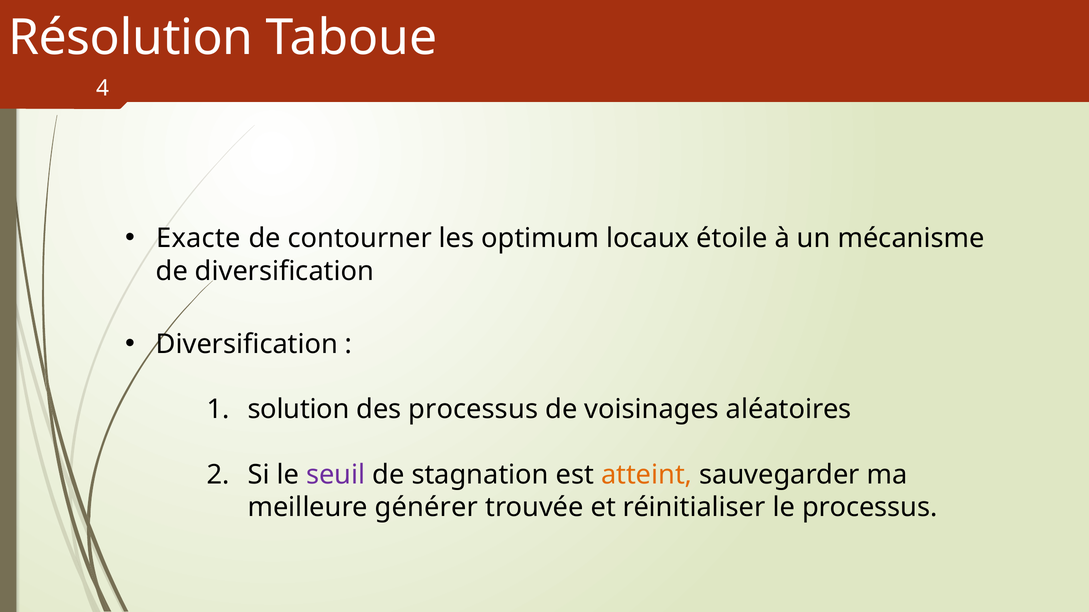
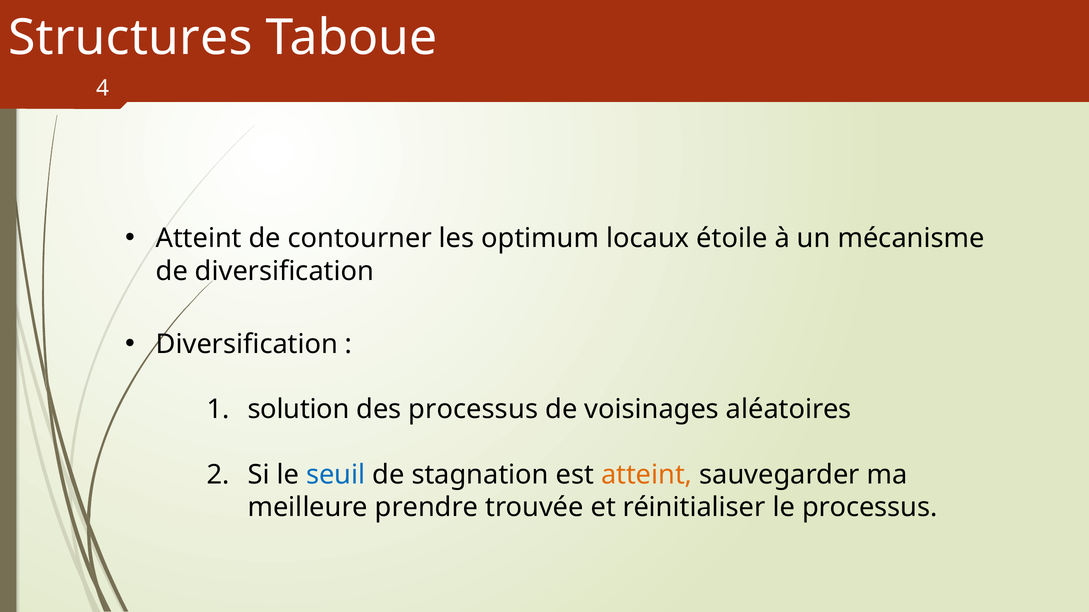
Résolution: Résolution -> Structures (130, 38)
Exacte: Exacte -> Atteint (199, 239)
seuil colour: purple -> blue (336, 475)
générer: générer -> prendre (427, 508)
